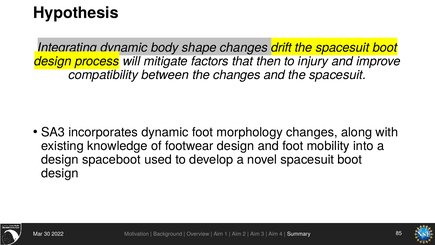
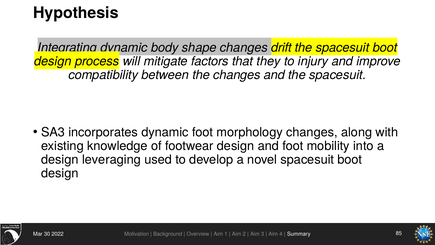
then: then -> they (269, 61)
spaceboot: spaceboot -> leveraging (111, 159)
